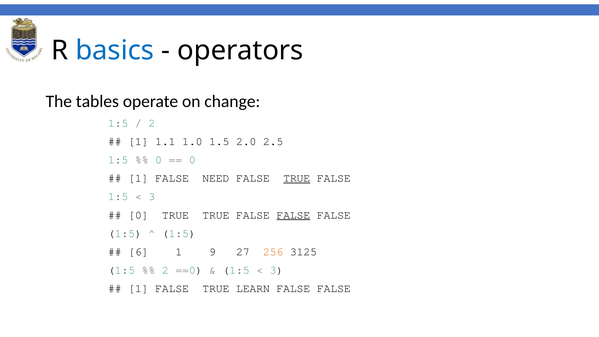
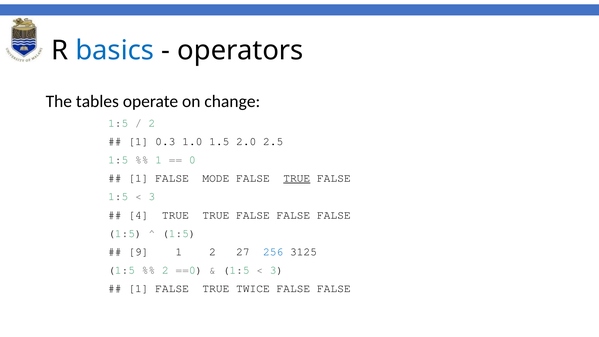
1.1: 1.1 -> 0.3 (165, 141)
0: 0 -> 1 (159, 160)
NEED: NEED -> MODE (216, 178)
0: 0 -> 4 (138, 215)
FALSE underline: present -> none (293, 215)
6: 6 -> 9 (138, 252)
1 9: 9 -> 2 (213, 252)
256 colour: orange -> blue (273, 252)
LEARN: LEARN -> TWICE (253, 288)
